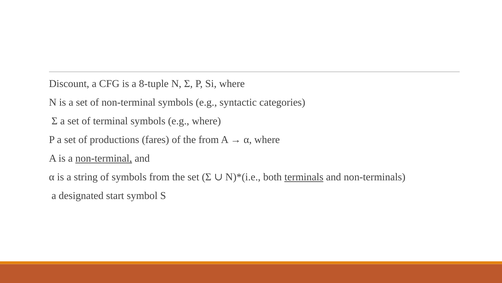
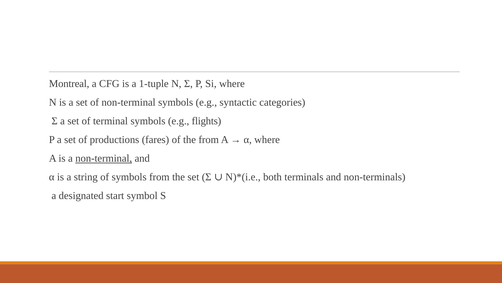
Discount: Discount -> Montreal (69, 83)
8-tuple: 8-tuple -> 1-tuple (154, 83)
e.g where: where -> flights (206, 121)
terminals underline: present -> none (304, 177)
